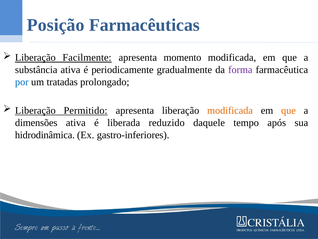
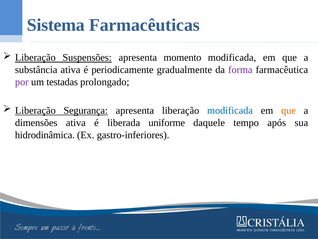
Posição: Posição -> Sistema (56, 25)
Facilmente: Facilmente -> Suspensões (87, 57)
por colour: blue -> purple (22, 82)
tratadas: tratadas -> testadas (62, 82)
Permitido: Permitido -> Segurança (86, 110)
modificada colour: orange -> blue (230, 110)
reduzido: reduzido -> uniforme (167, 122)
